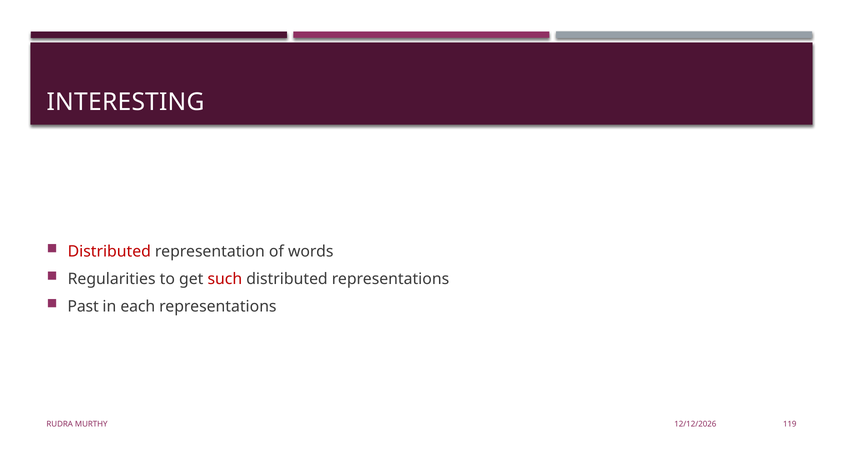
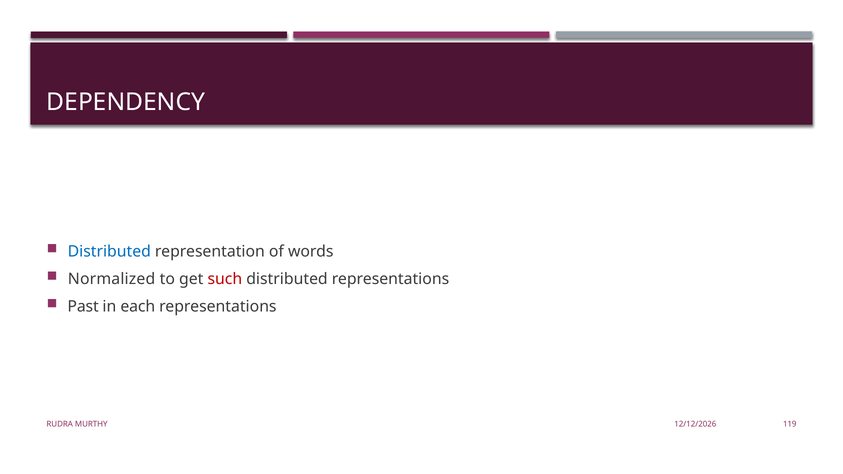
INTERESTING: INTERESTING -> DEPENDENCY (126, 102)
Distributed colour: red -> blue (109, 252)
Regularities: Regularities -> Normalized (112, 279)
